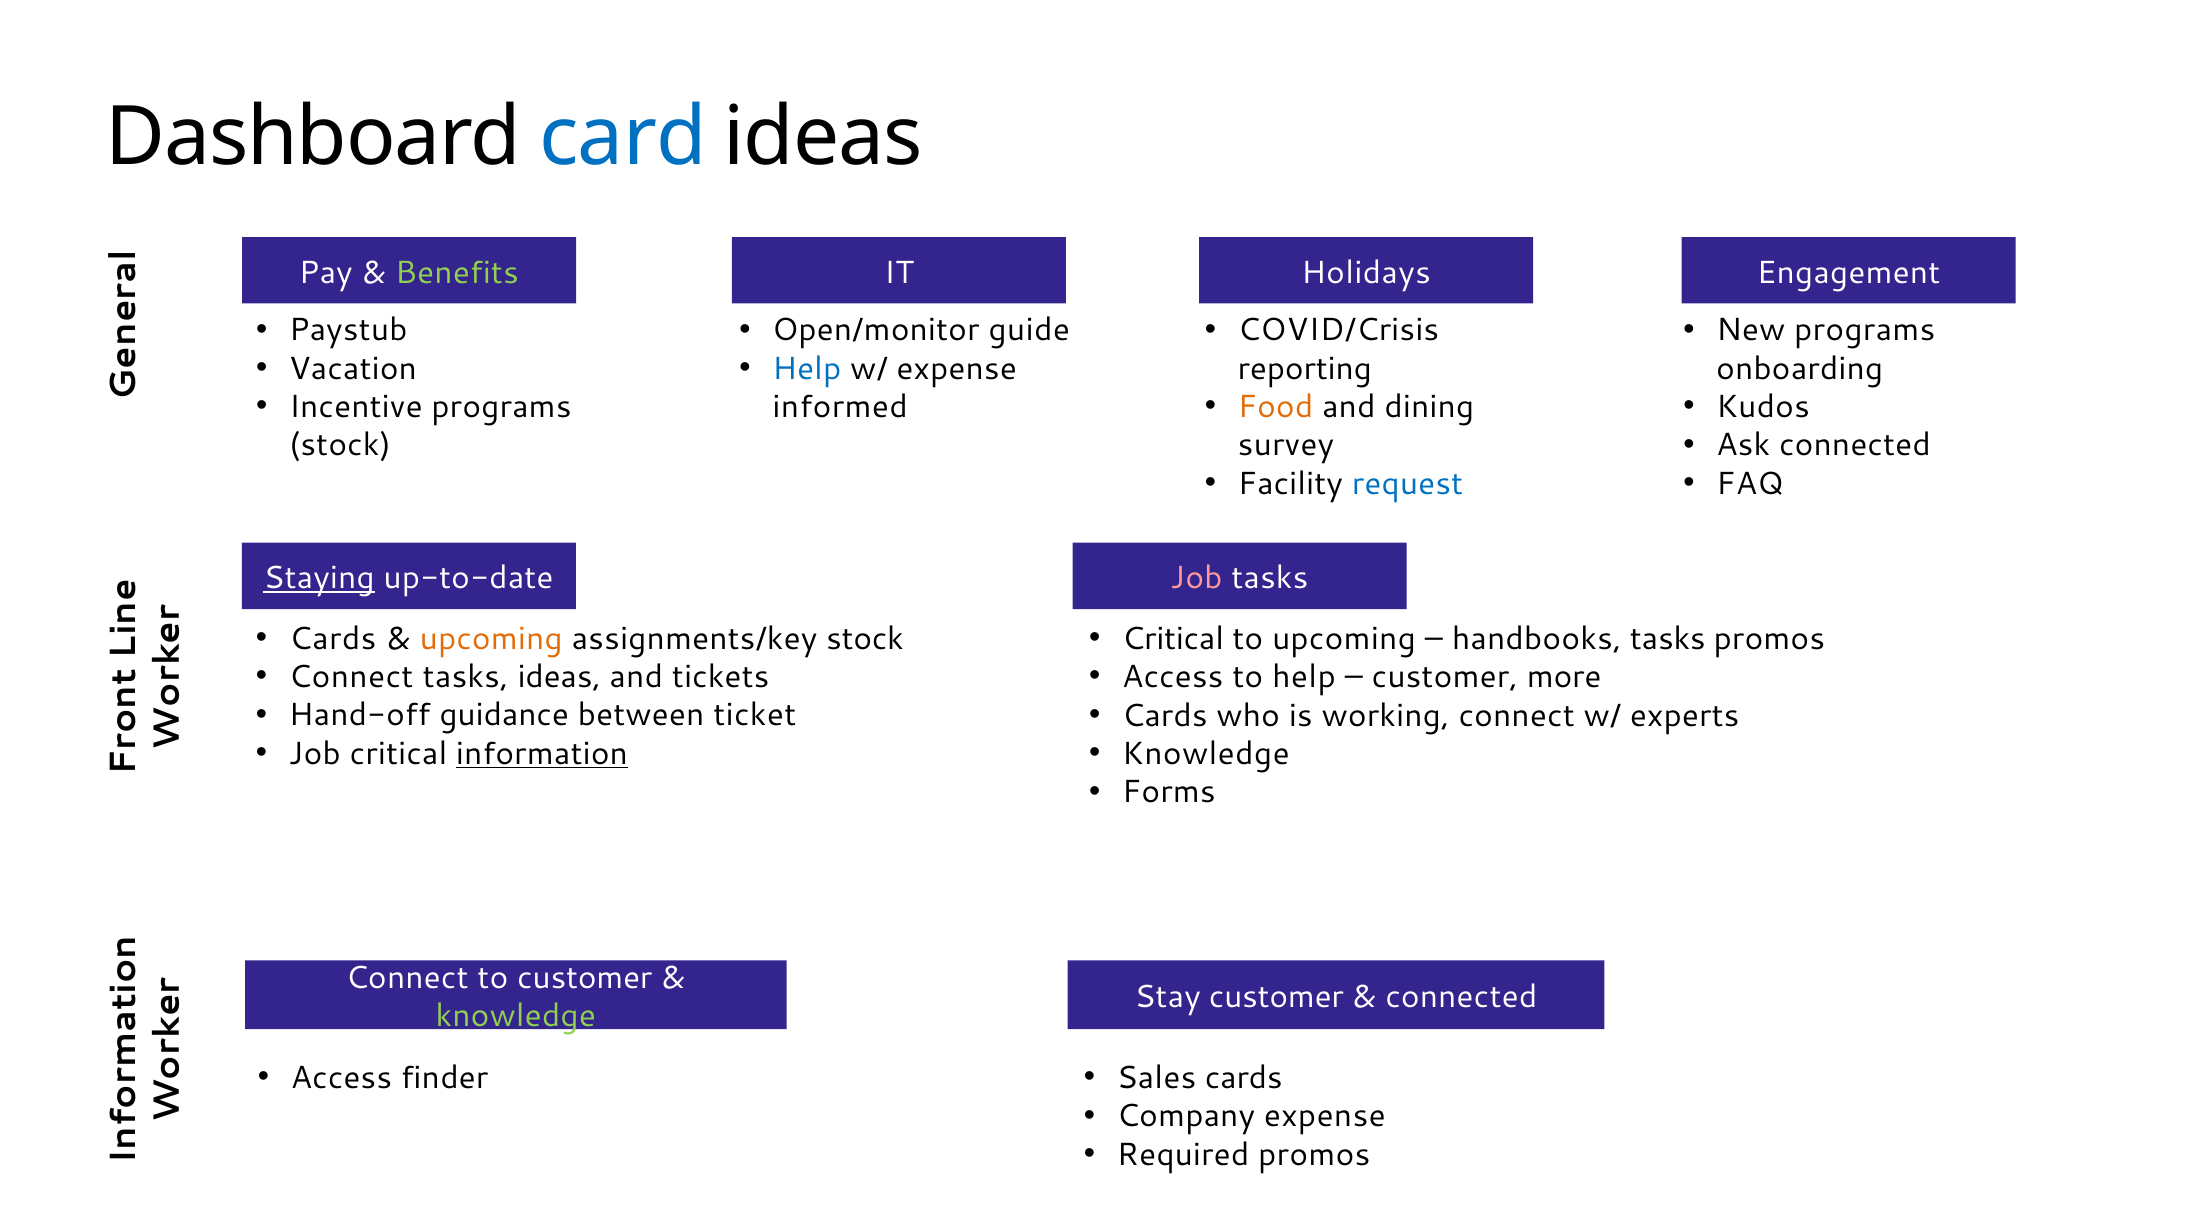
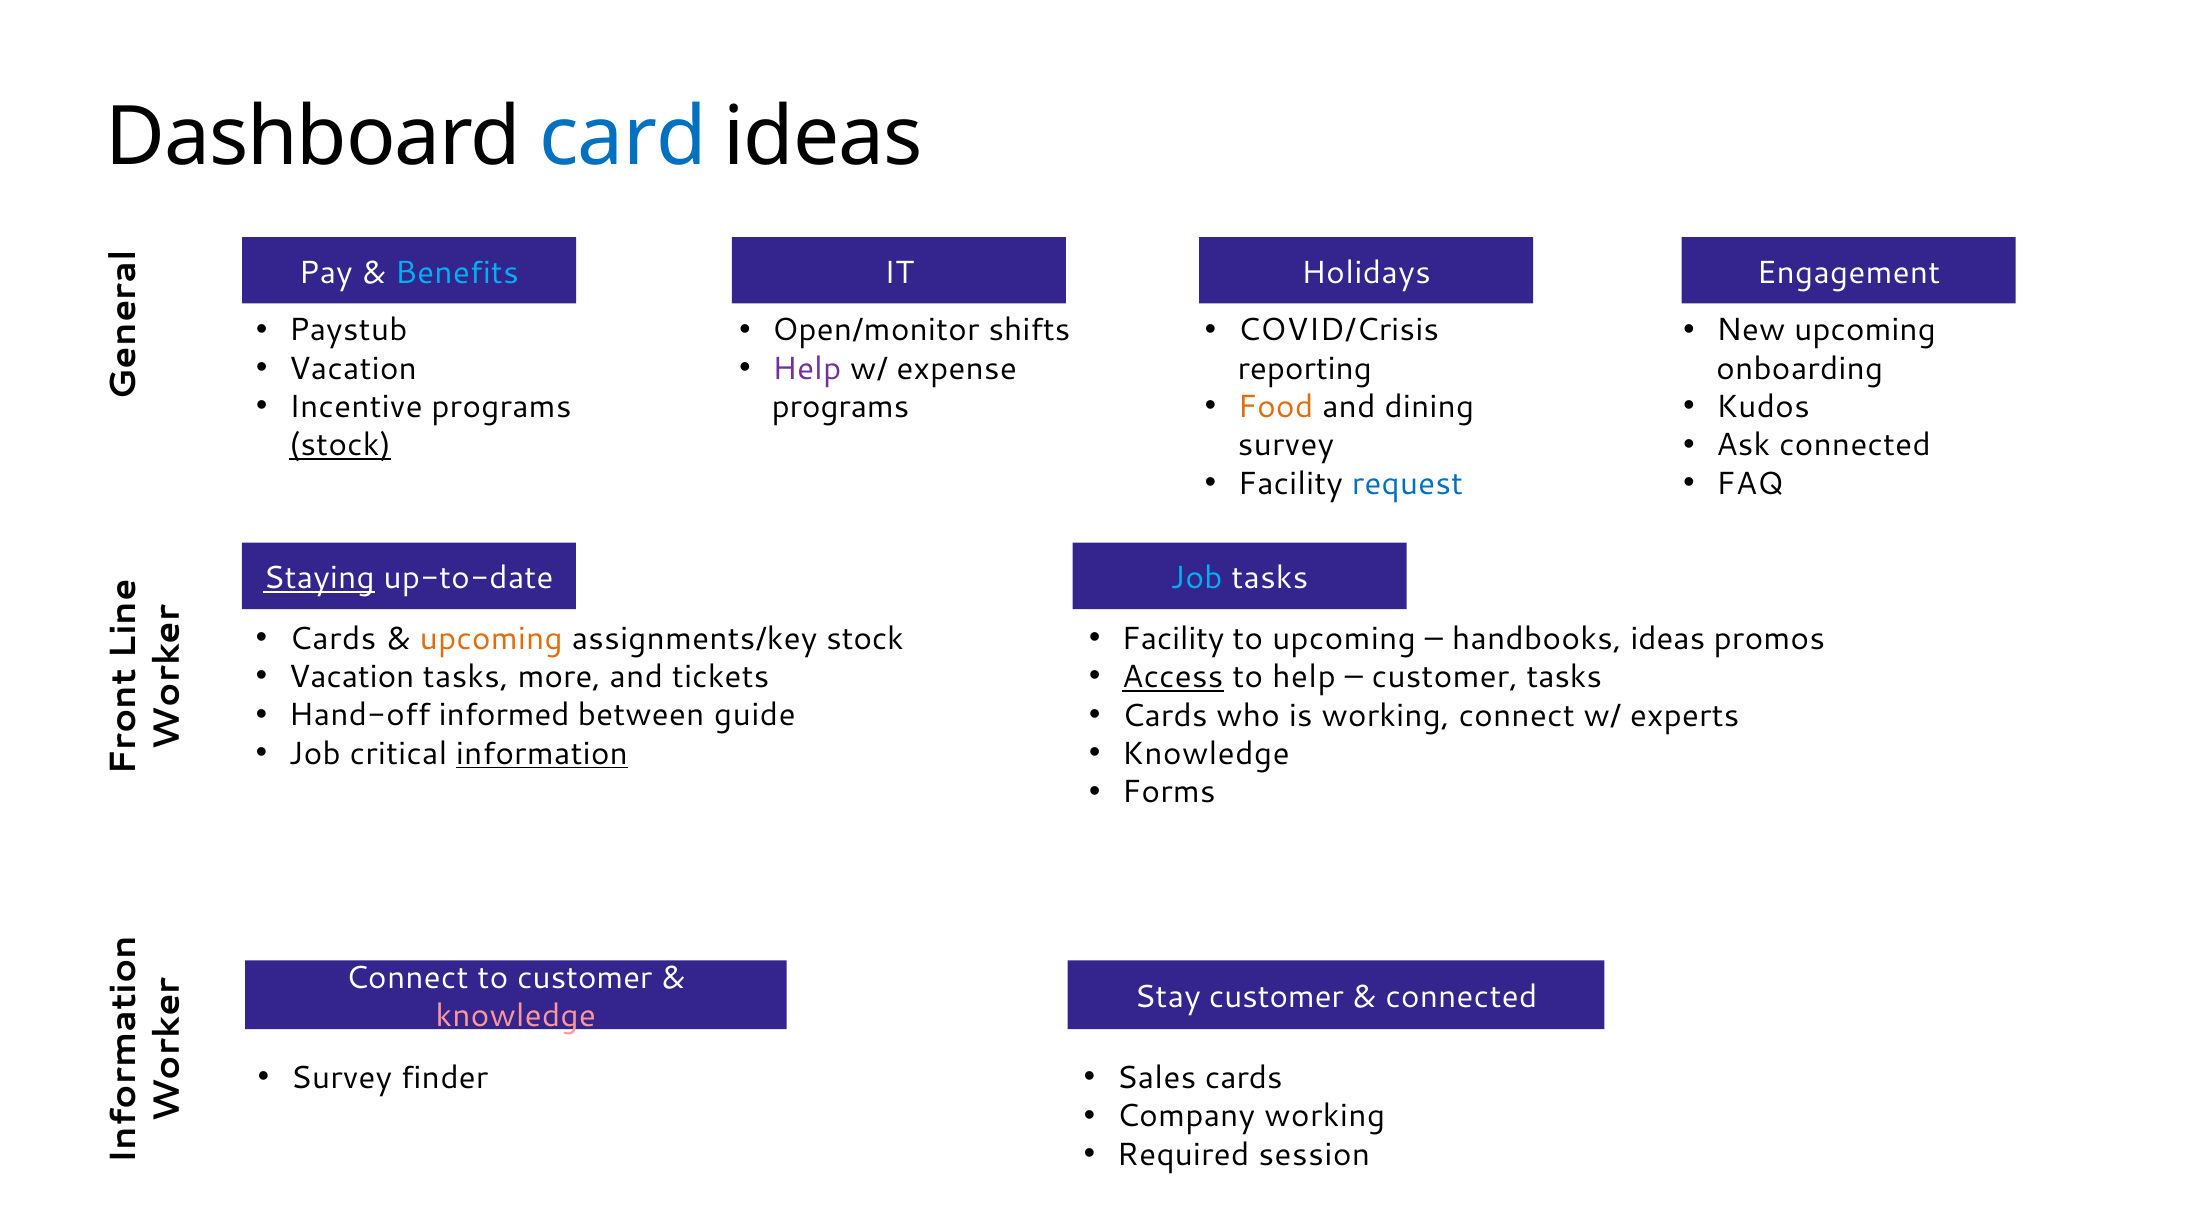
Benefits colour: light green -> light blue (457, 272)
guide: guide -> shifts (1029, 330)
New programs: programs -> upcoming (1865, 330)
Help colour: blue -> purple (807, 368)
informed: informed -> programs (840, 407)
stock underline: none -> present (340, 445)
Job colour: pink -> light blue (1196, 578)
Critical: Critical -> Facility (1173, 638)
handbooks tasks: tasks -> ideas (1668, 638)
Connect: Connect -> Vacation (351, 677)
tasks ideas: ideas -> more (559, 677)
Access underline: none -> present (1173, 677)
customer more: more -> tasks (1564, 677)
guidance: guidance -> informed (504, 715)
ticket: ticket -> guide (755, 715)
knowledge colour: light green -> pink (516, 1016)
Access: Access -> Survey (341, 1077)
Company expense: expense -> working (1325, 1116)
Required promos: promos -> session (1314, 1154)
